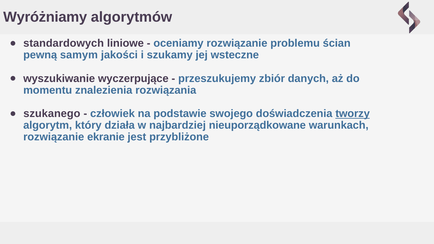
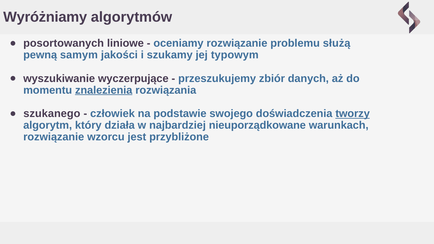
standardowych: standardowych -> posortowanych (64, 43)
ścian: ścian -> służą (337, 43)
wsteczne: wsteczne -> typowym (235, 55)
znalezienia underline: none -> present (104, 90)
ekranie: ekranie -> wzorcu (106, 137)
